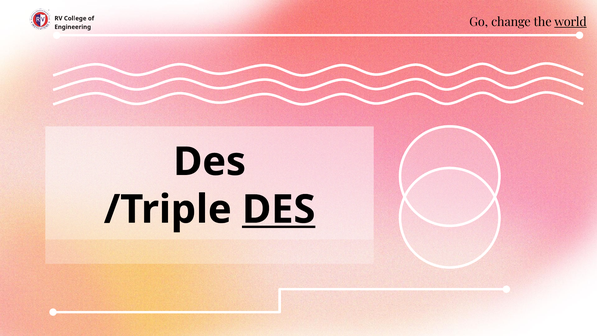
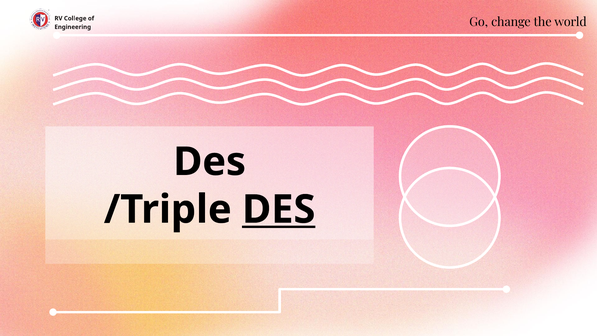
world underline: present -> none (571, 22)
